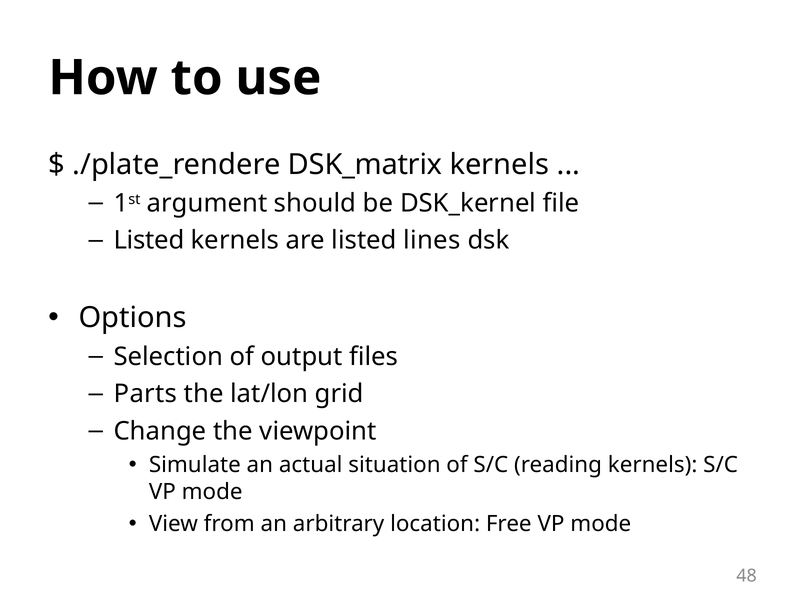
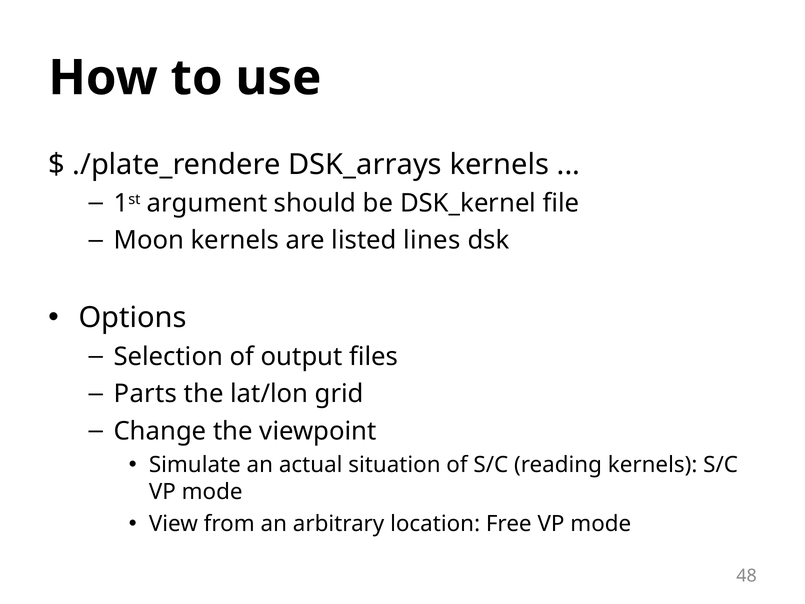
DSK_matrix: DSK_matrix -> DSK_arrays (365, 164)
Listed: Listed -> Moon (149, 240)
